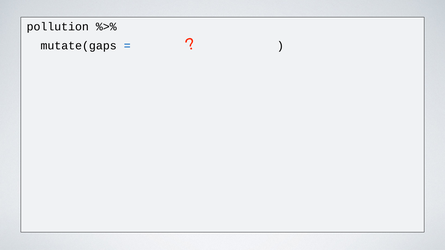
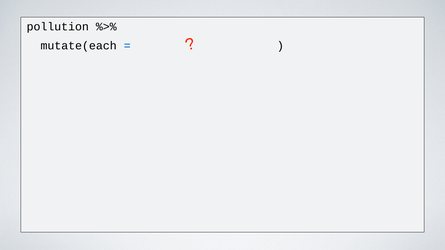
mutate(gaps: mutate(gaps -> mutate(each (79, 46)
